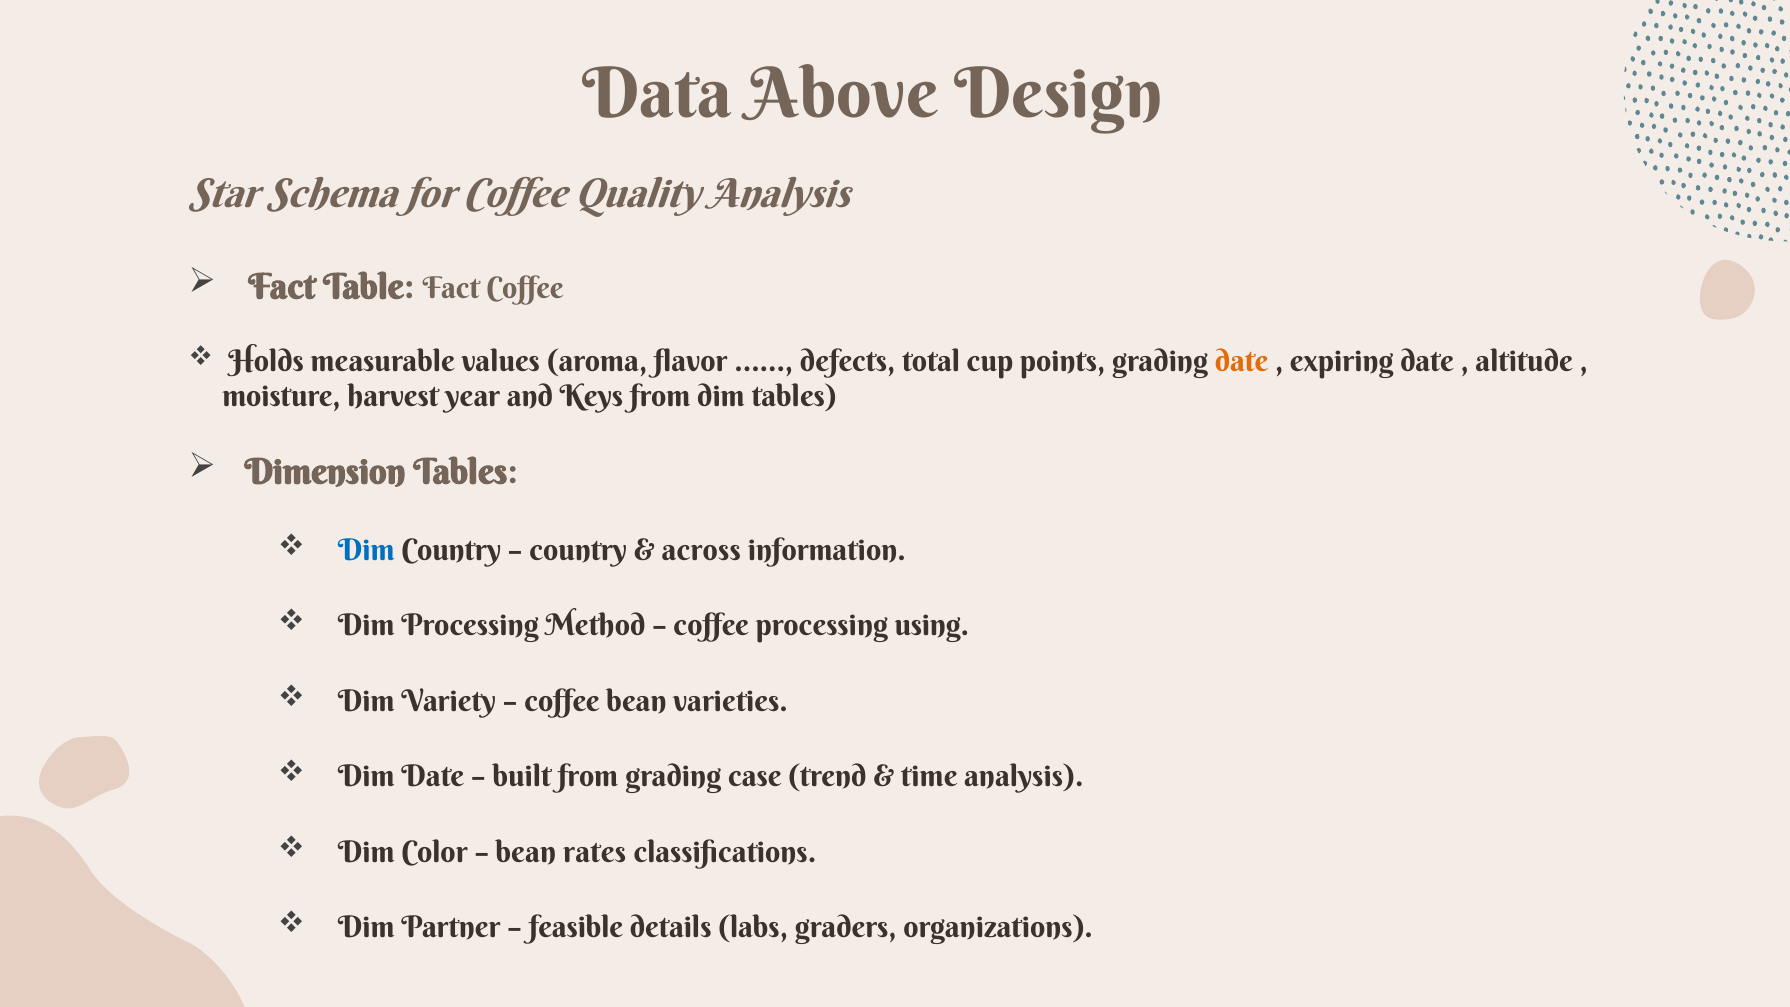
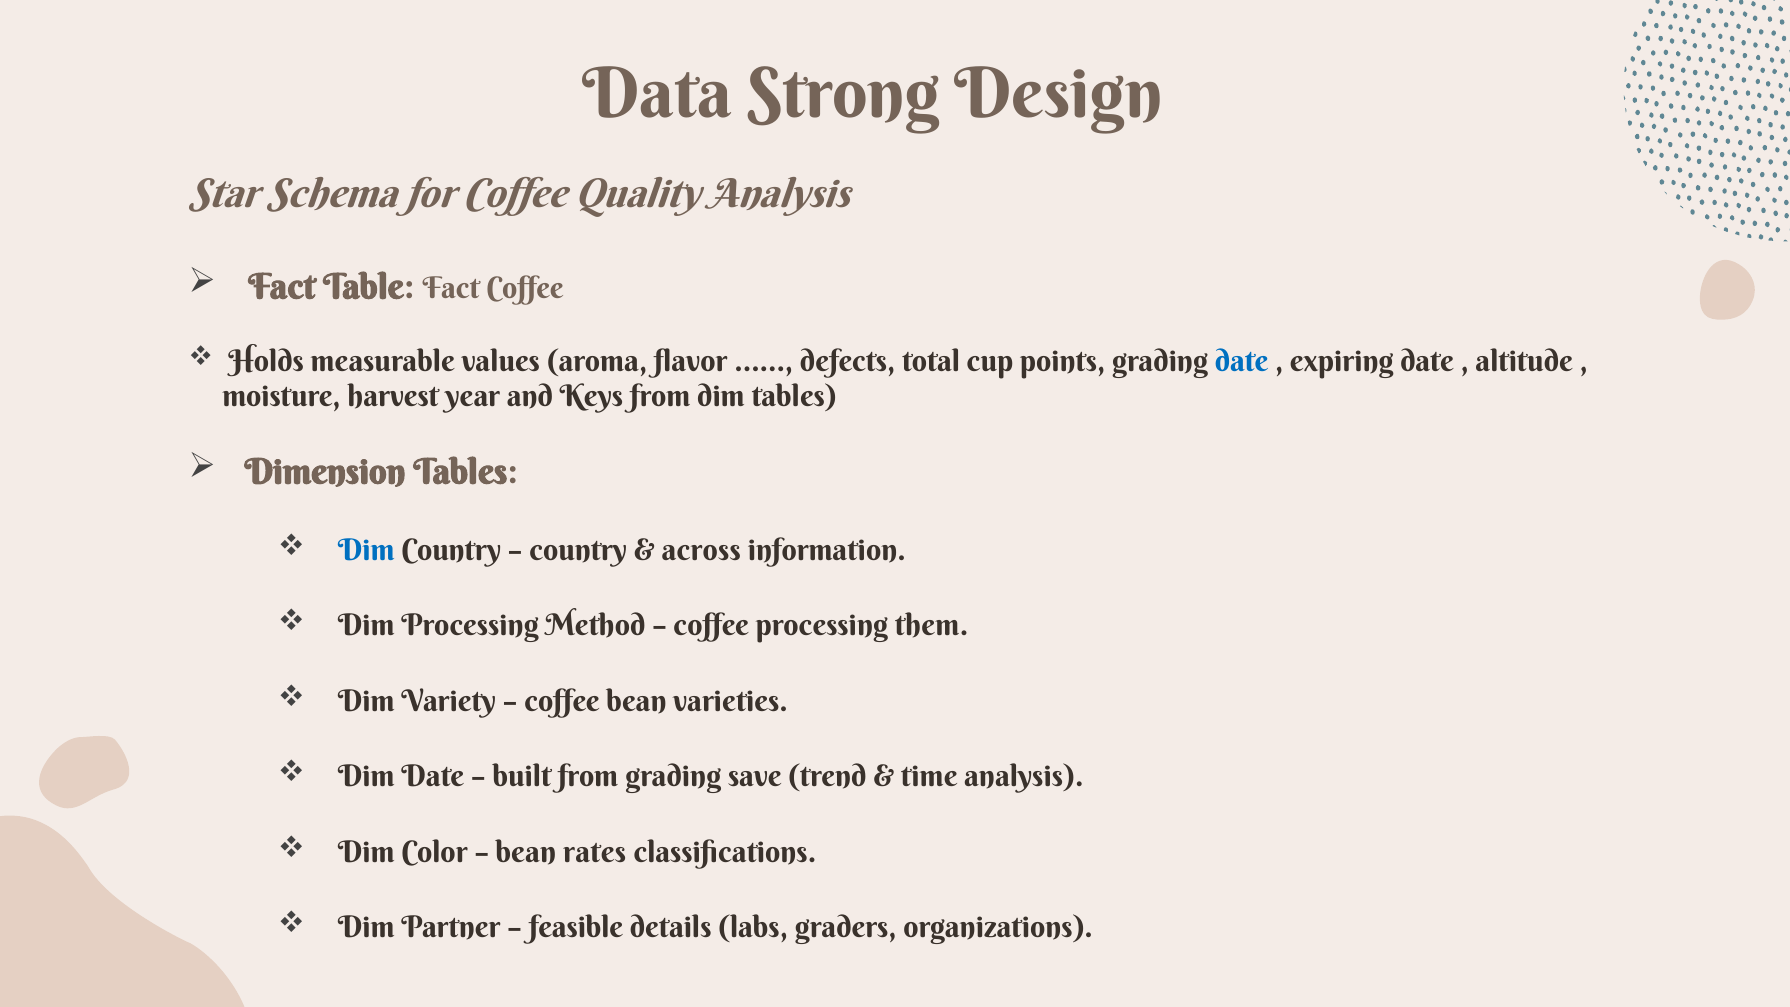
Above: Above -> Strong (844, 95)
date colour: orange -> blue (1242, 361)
using: using -> them (932, 626)
case: case -> save (755, 777)
